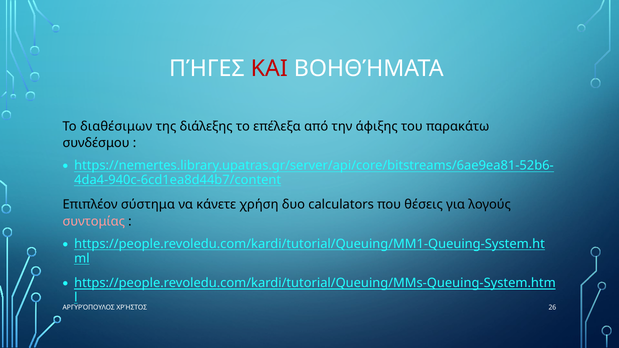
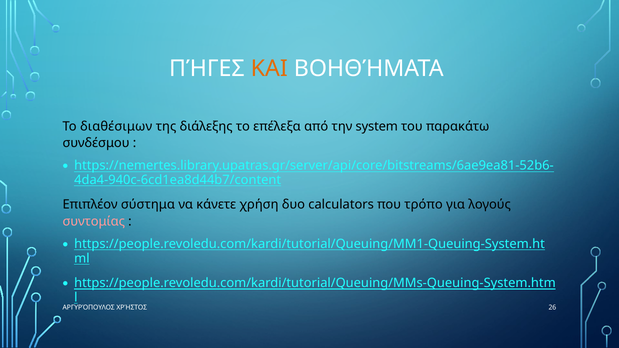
ΚΑΙ colour: red -> orange (269, 69)
άφιξης: άφιξης -> system (377, 126)
θέσεις: θέσεις -> τρόπο (424, 205)
